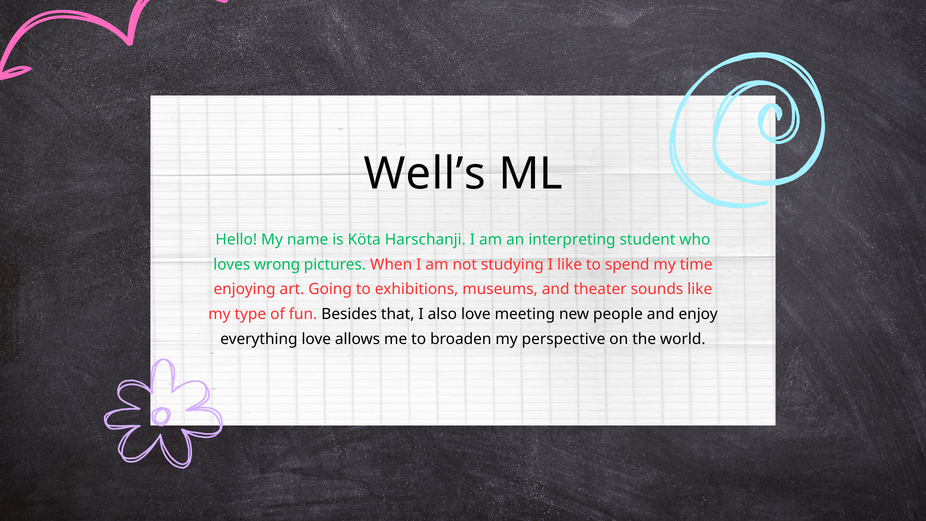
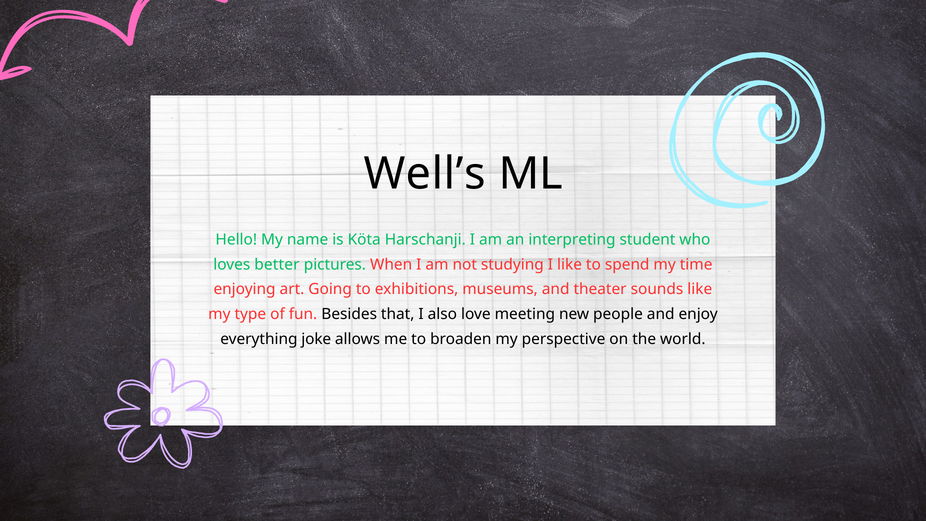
wrong: wrong -> better (277, 264)
everything love: love -> joke (316, 339)
